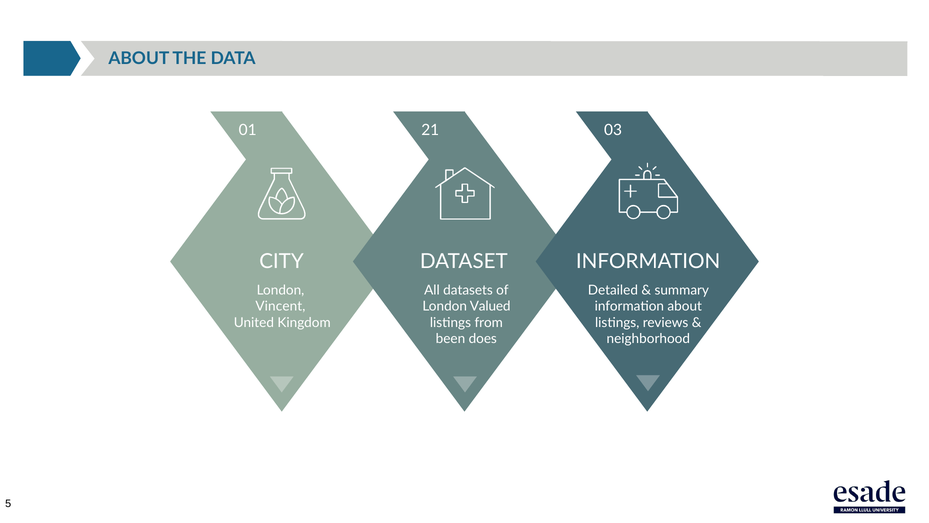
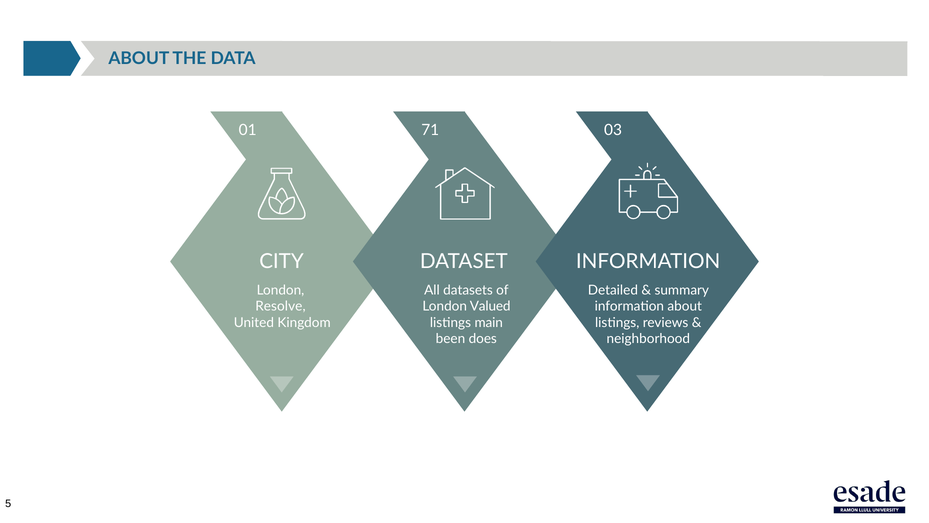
21: 21 -> 71 (430, 130)
Vincent: Vincent -> Resolve (280, 306)
from: from -> main (489, 322)
